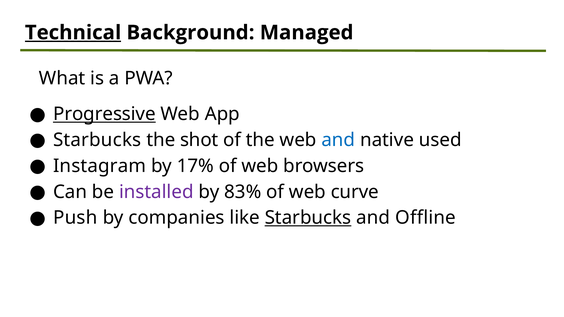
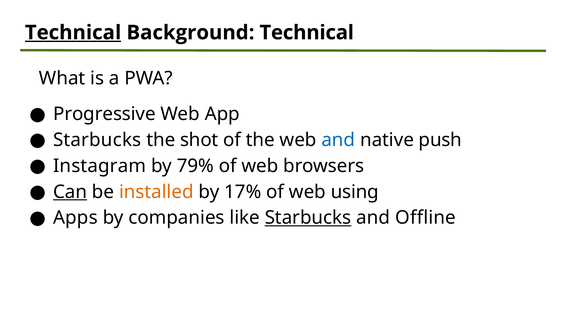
Background Managed: Managed -> Technical (307, 33)
Progressive underline: present -> none (104, 114)
used: used -> push (440, 140)
17%: 17% -> 79% (195, 166)
Can underline: none -> present (70, 192)
installed colour: purple -> orange (156, 192)
83%: 83% -> 17% (243, 192)
curve: curve -> using (355, 192)
Push: Push -> Apps (75, 218)
